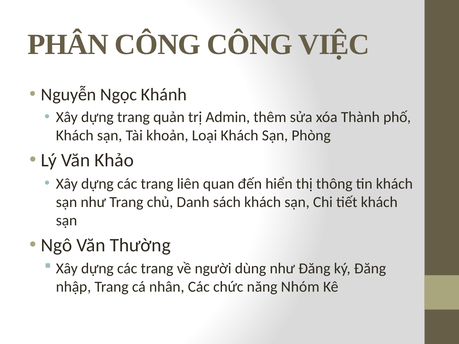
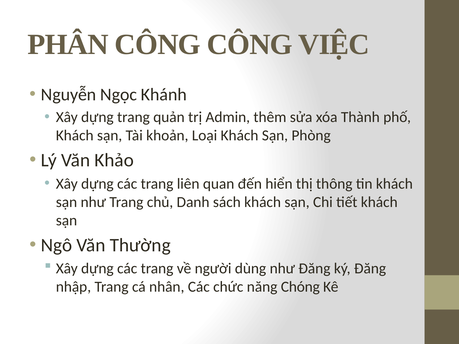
Nhóm: Nhóm -> Chóng (300, 287)
